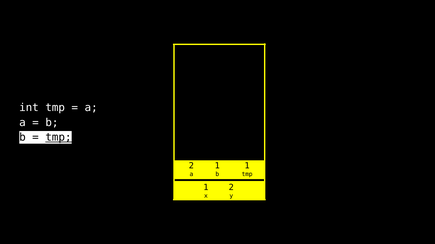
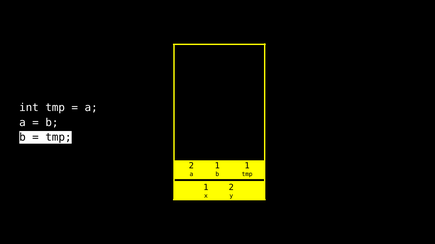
tmp underline: present -> none (58, 138)
